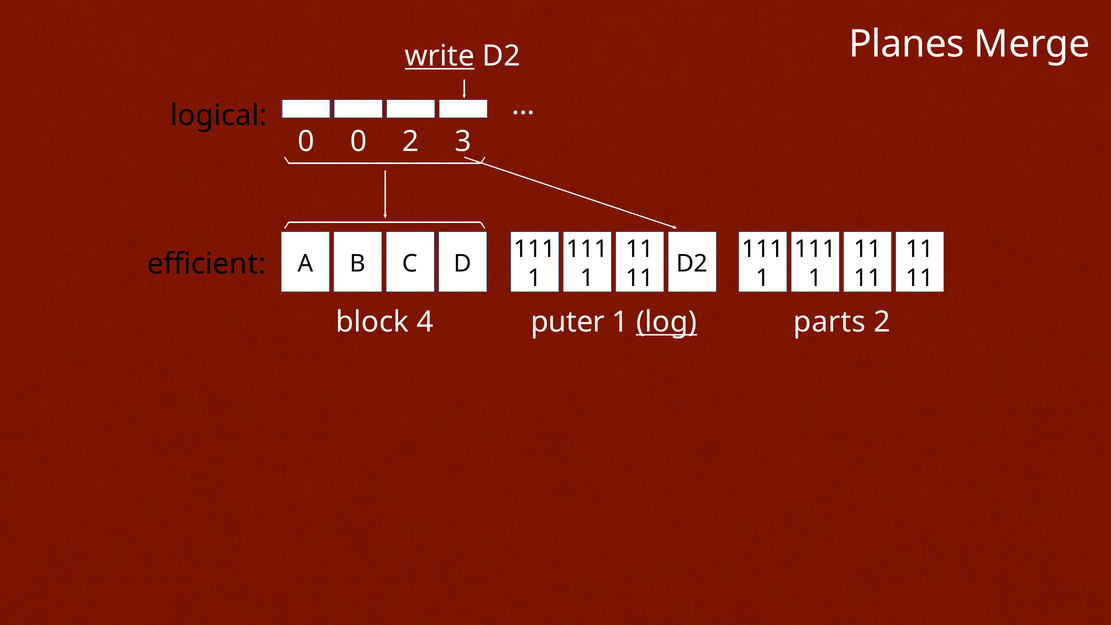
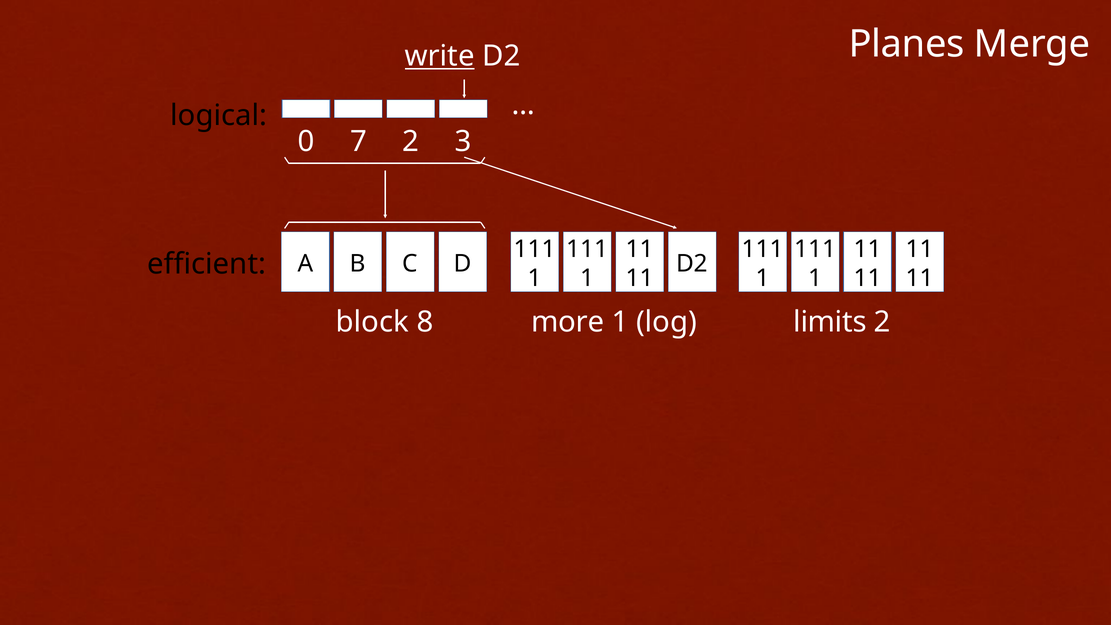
0 0: 0 -> 7 (358, 142)
4: 4 -> 8 (425, 322)
puter: puter -> more (568, 322)
log underline: present -> none (667, 322)
parts: parts -> limits (830, 322)
